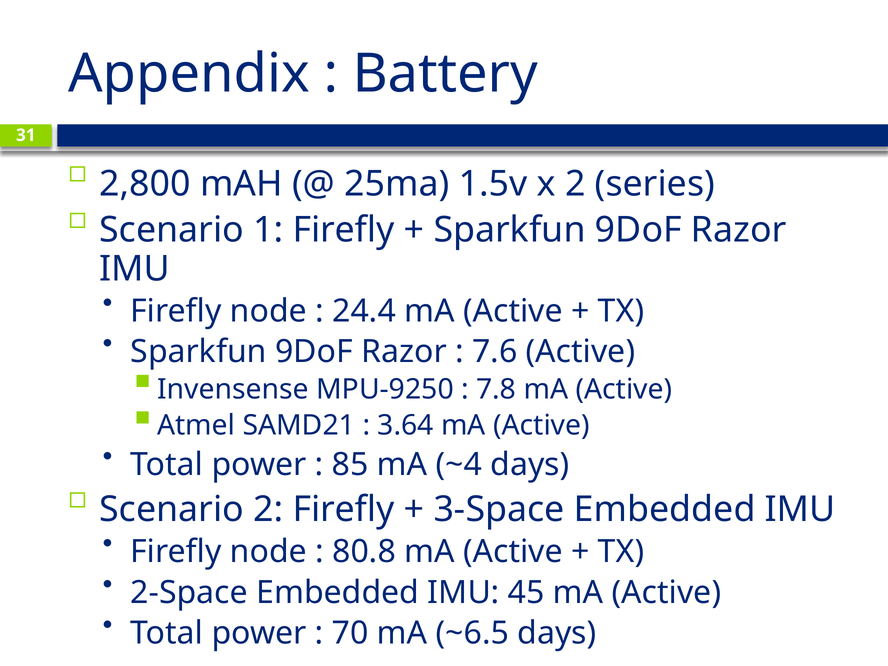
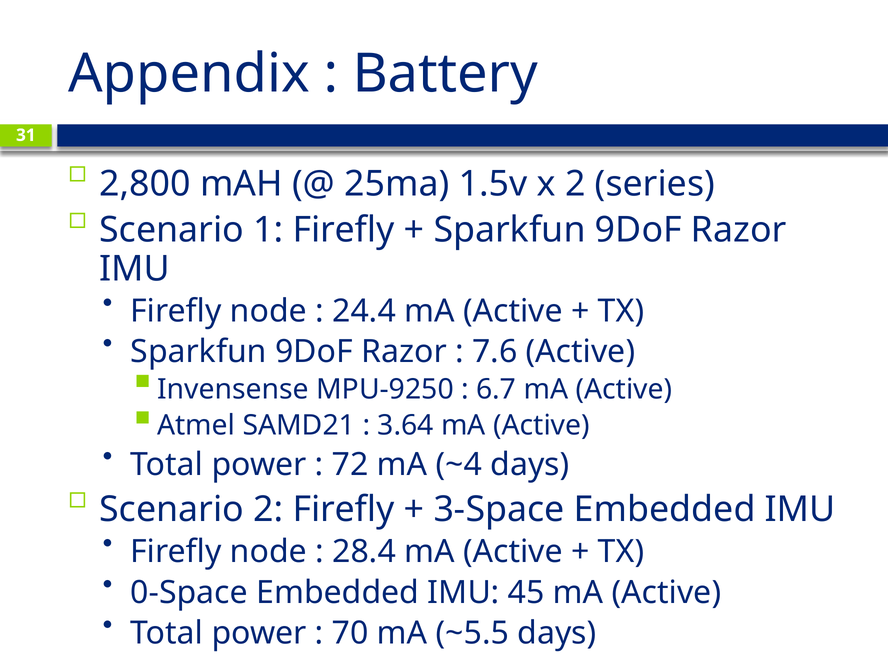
7.8: 7.8 -> 6.7 (496, 389)
85: 85 -> 72 (350, 465)
80.8: 80.8 -> 28.4 (364, 552)
2-Space: 2-Space -> 0-Space (189, 592)
~6.5: ~6.5 -> ~5.5 (472, 633)
